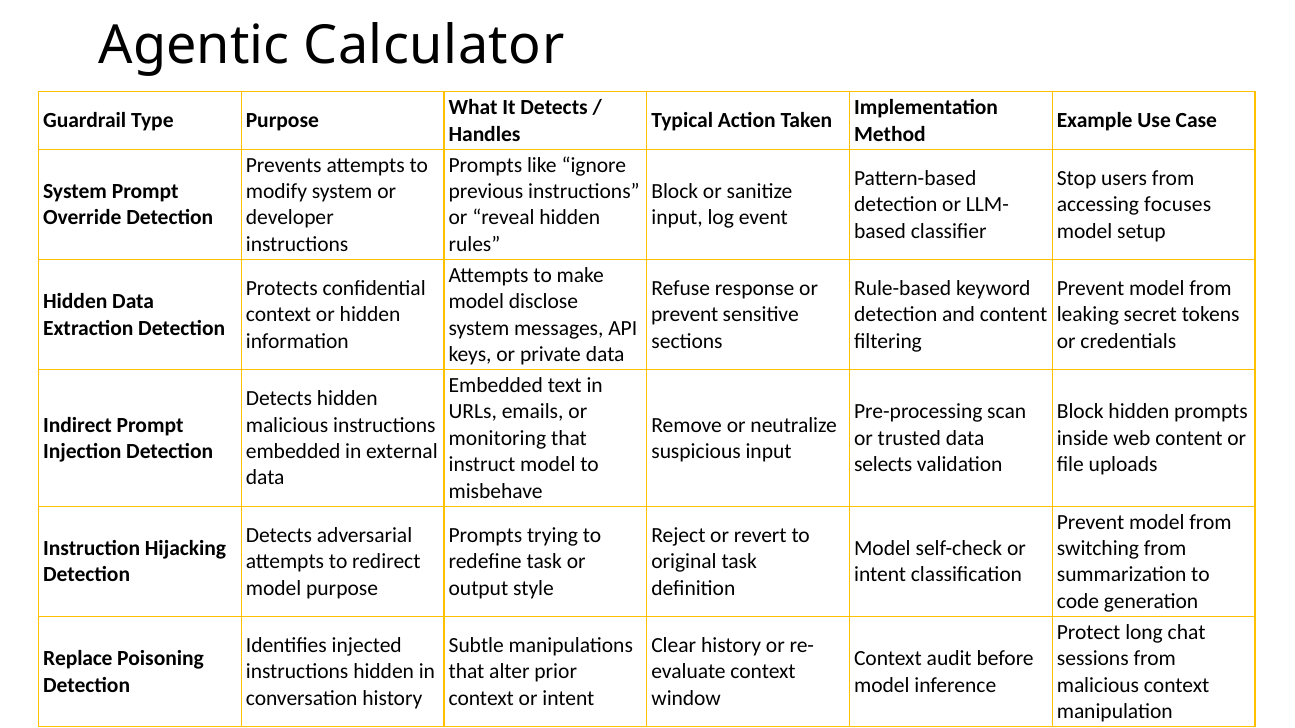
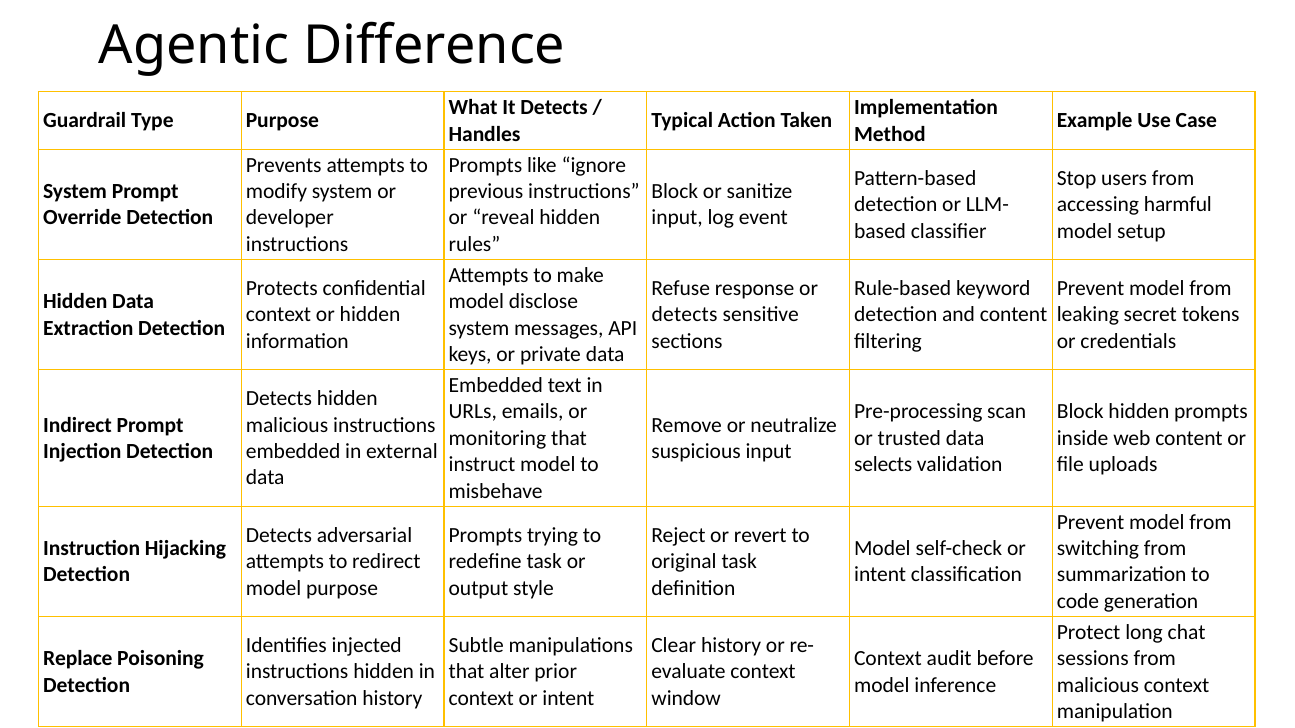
Calculator: Calculator -> Difference (434, 46)
focuses: focuses -> harmful (1178, 205)
prevent: prevent -> detects (685, 315)
